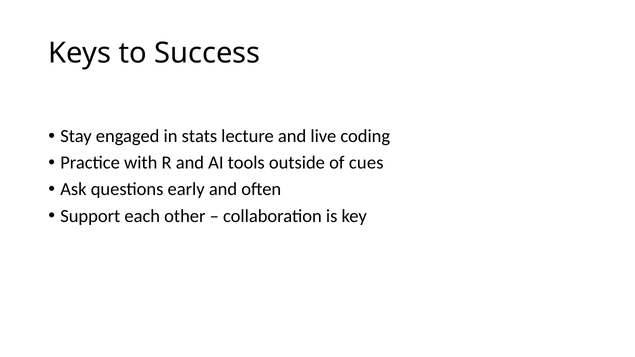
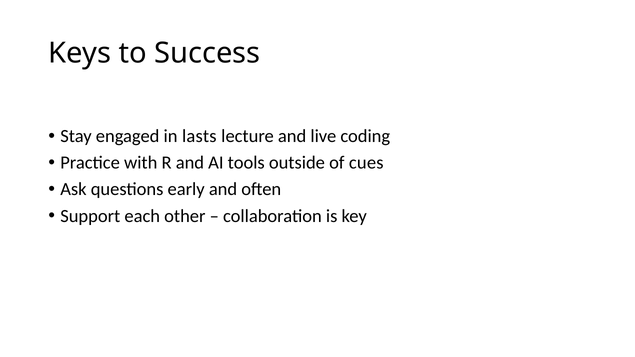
stats: stats -> lasts (199, 136)
